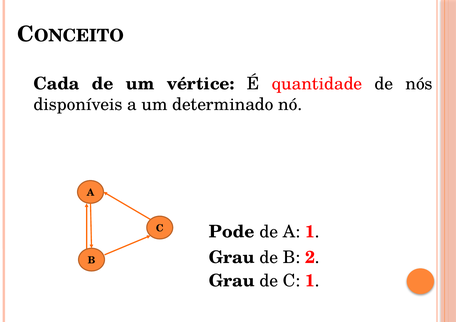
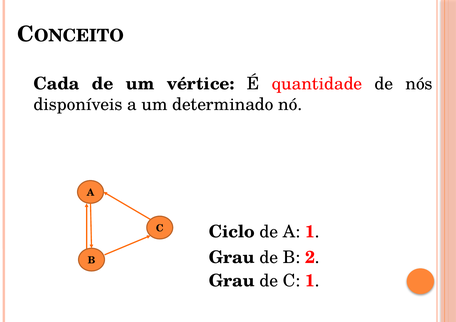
Pode: Pode -> Ciclo (232, 232)
